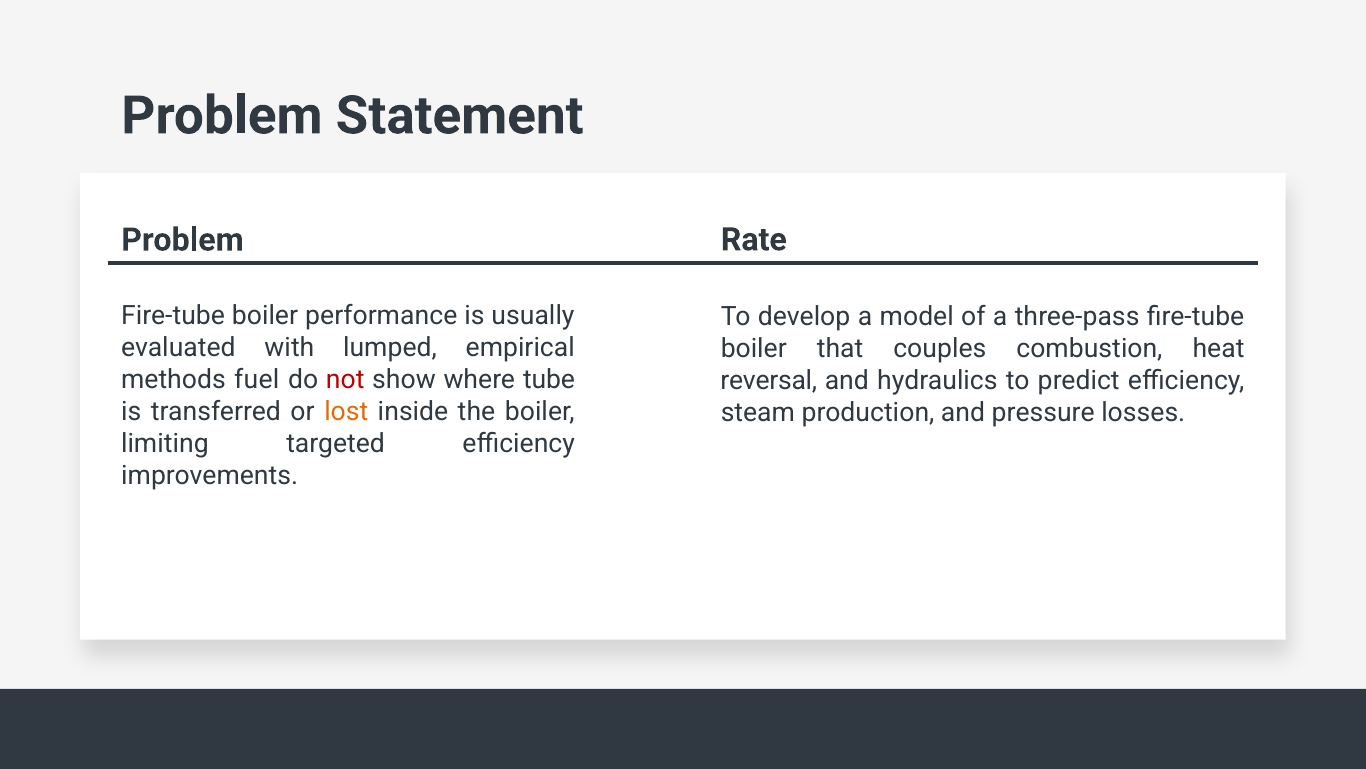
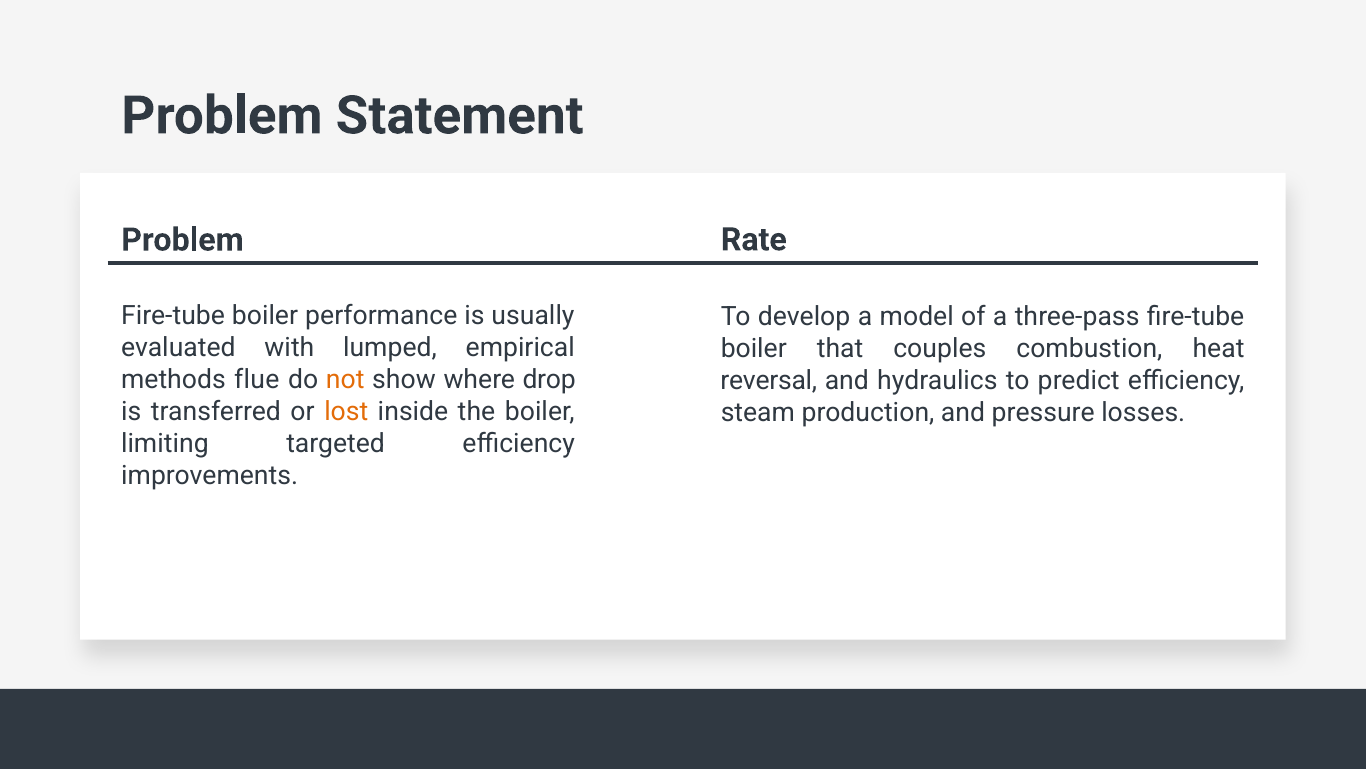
fuel: fuel -> flue (257, 379)
not colour: red -> orange (345, 379)
tube: tube -> drop (549, 379)
